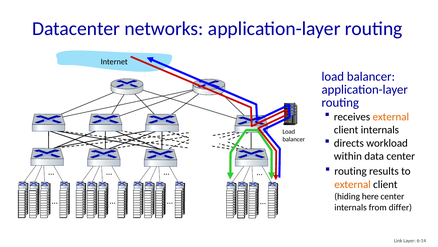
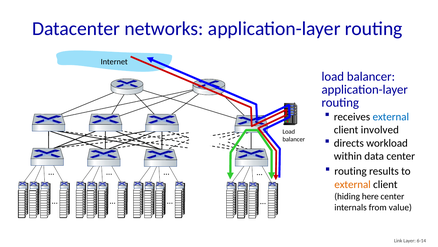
external colour: orange -> blue (391, 117)
client internals: internals -> involved (380, 130)
differ: differ -> value (400, 207)
